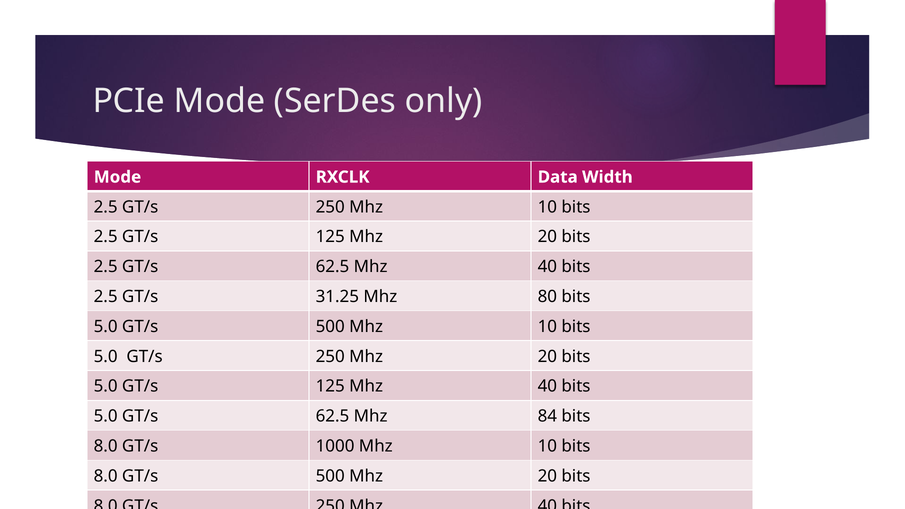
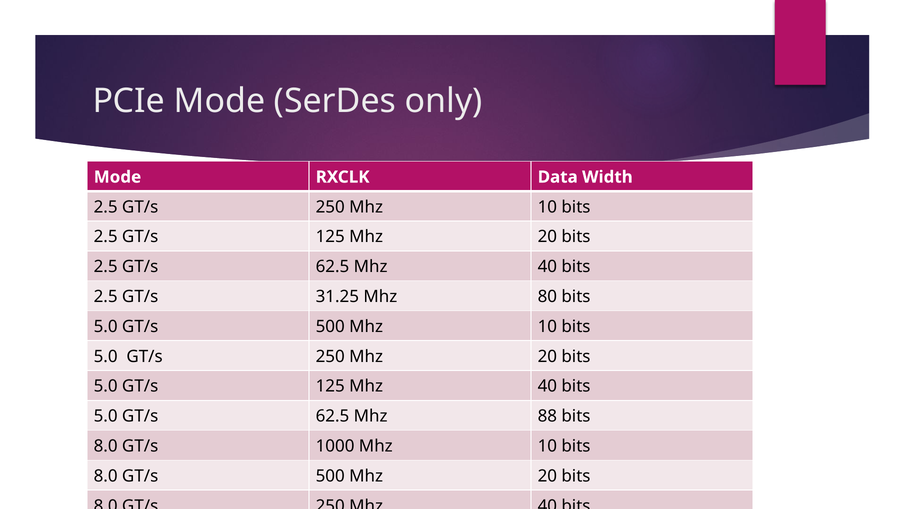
84: 84 -> 88 (547, 416)
